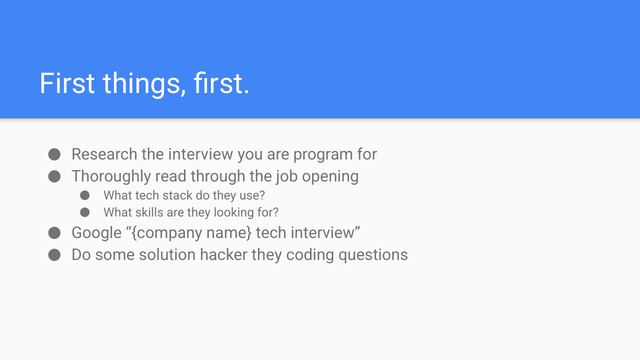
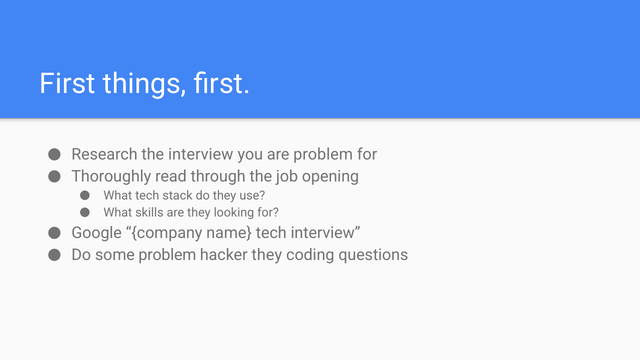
are program: program -> problem (323, 154)
some solution: solution -> problem (167, 255)
